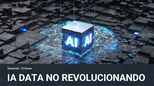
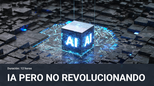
DATA: DATA -> PERO (31, 78)
